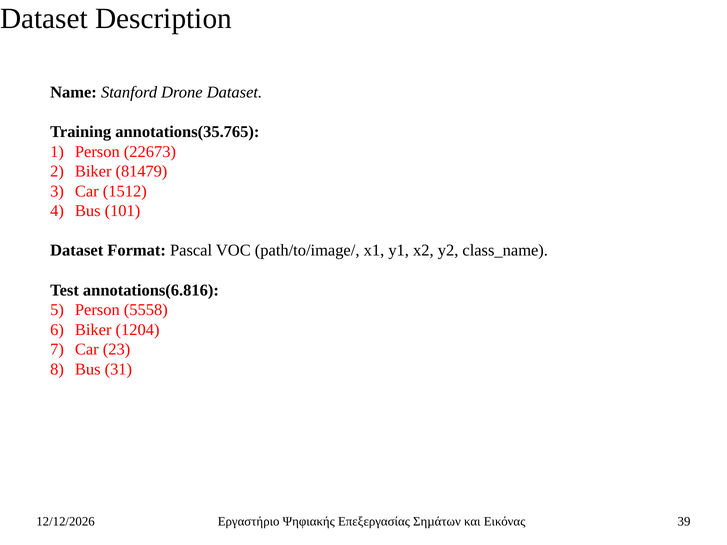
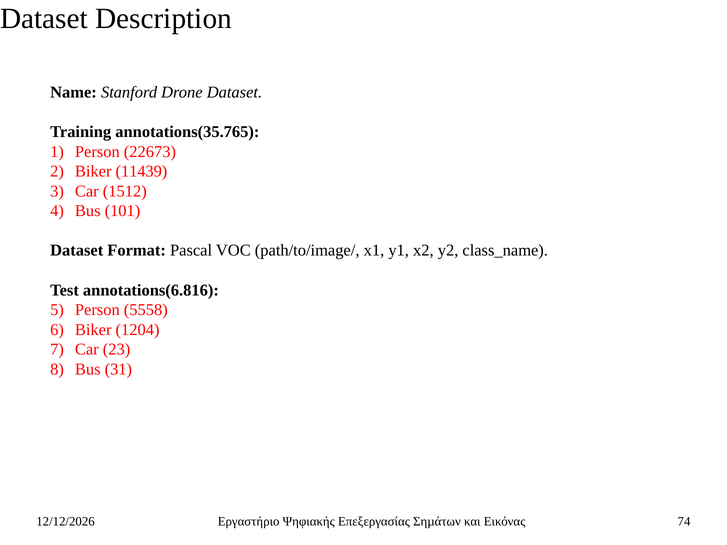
81479: 81479 -> 11439 (141, 171)
39: 39 -> 74 (684, 522)
